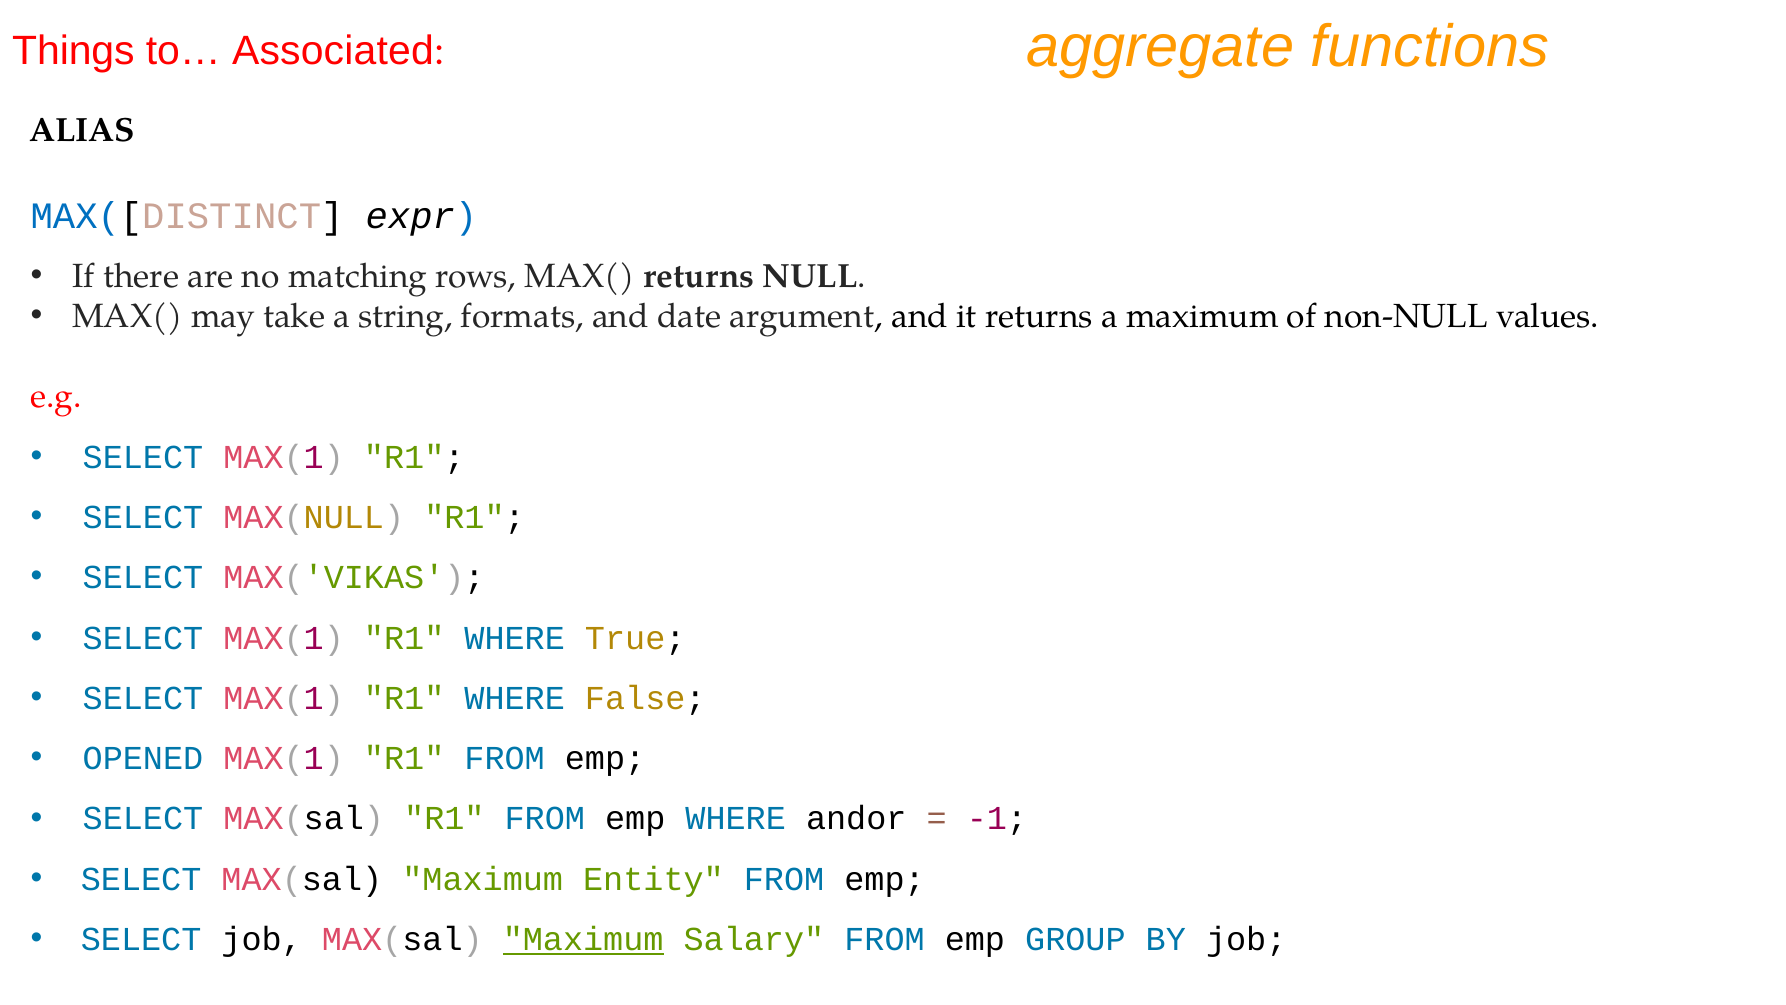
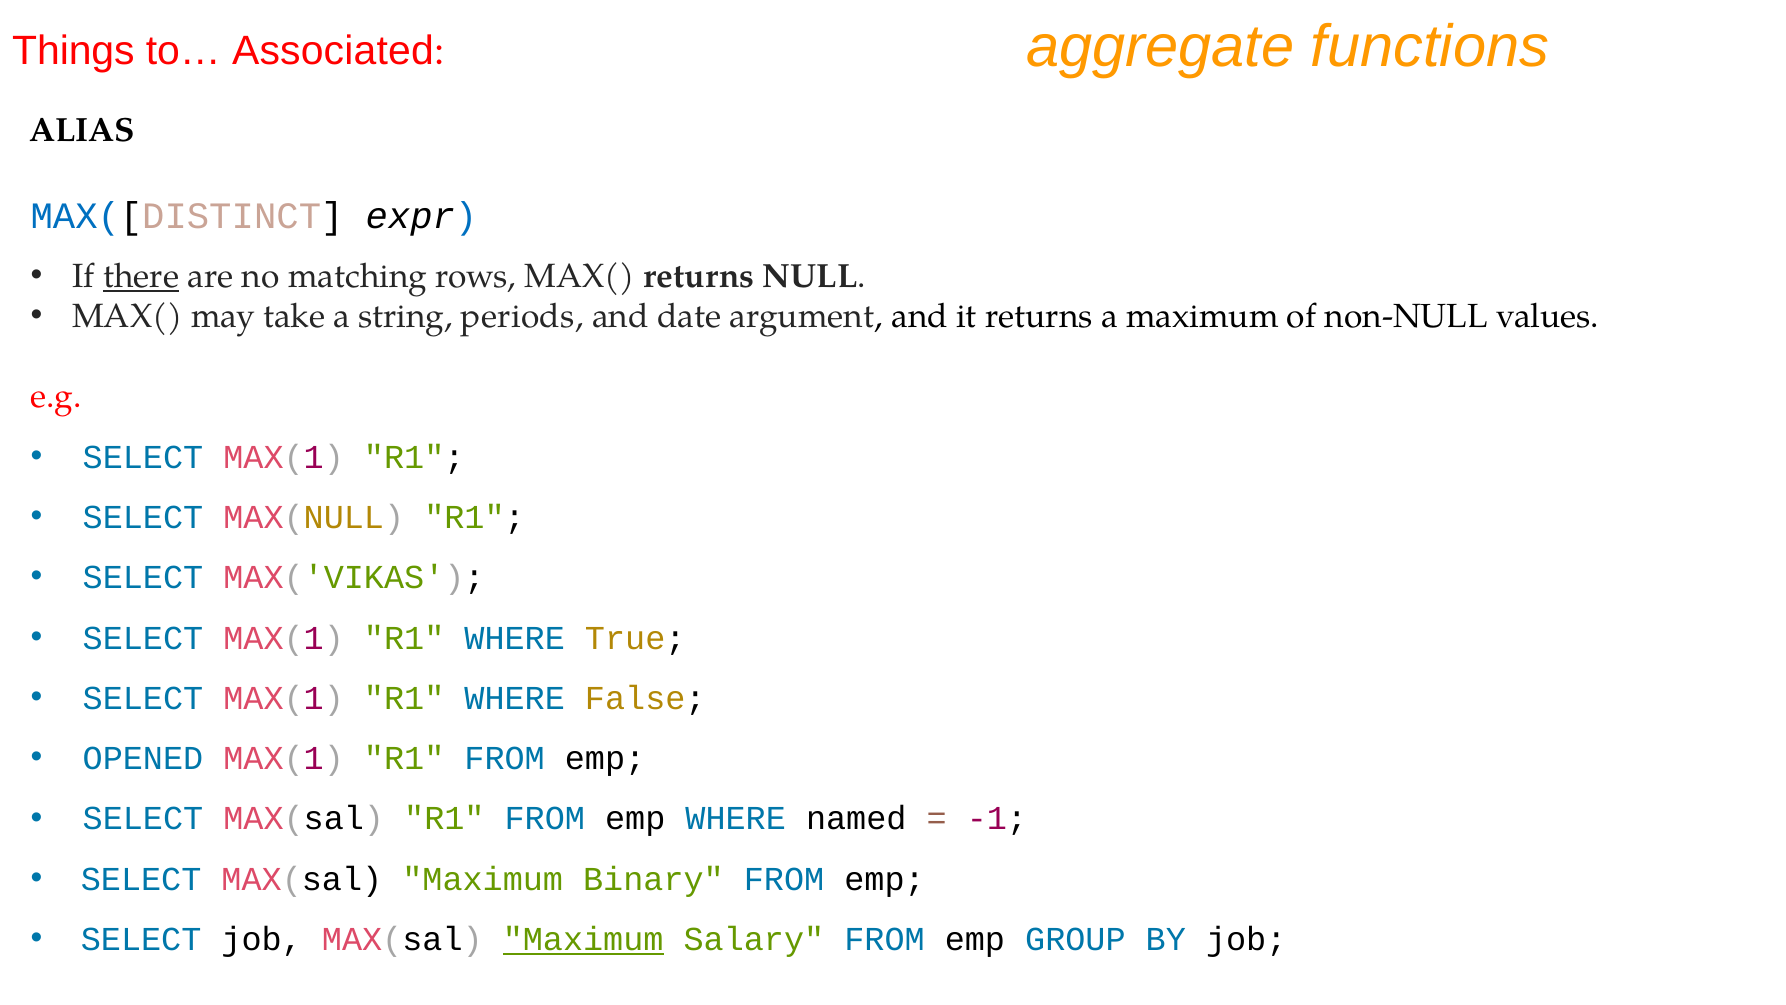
there underline: none -> present (141, 276)
formats: formats -> periods (522, 316)
andor: andor -> named (856, 819)
Entity: Entity -> Binary (653, 879)
